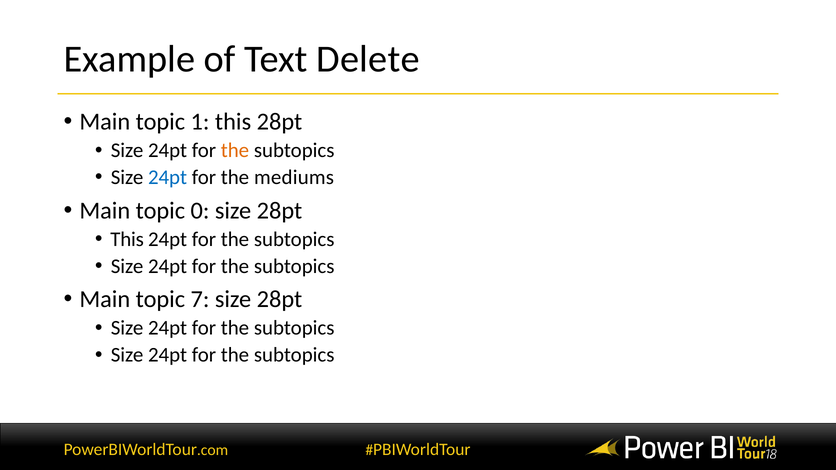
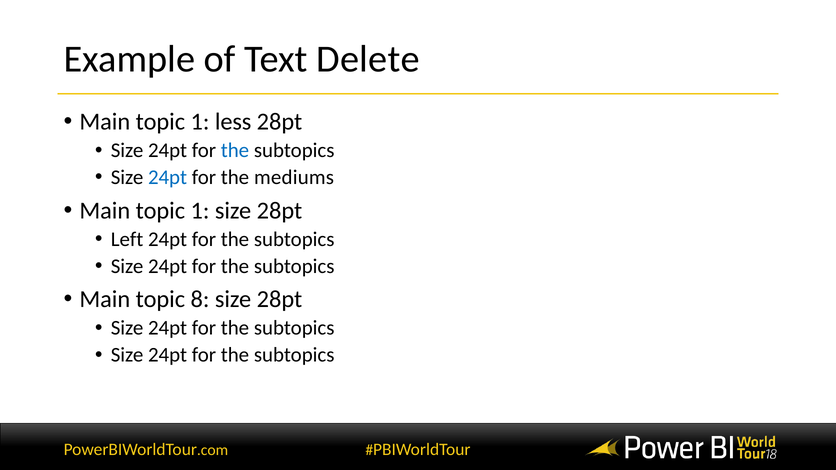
1 this: this -> less (233, 122)
the colour: orange -> blue (235, 151)
0: 0 -> 1 (200, 211)
This: This -> Left (127, 239)
7: 7 -> 8 (200, 299)
